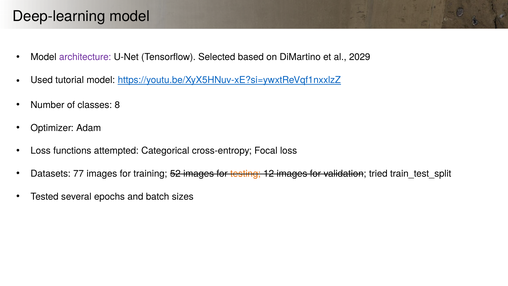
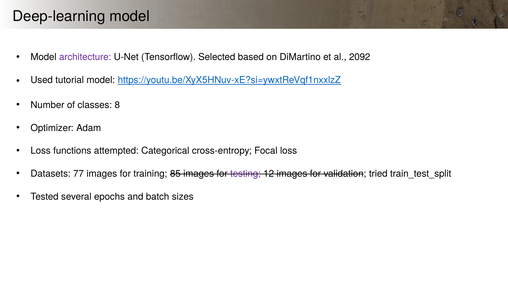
2029: 2029 -> 2092 (360, 57)
52: 52 -> 85 (175, 174)
testing colour: orange -> purple (245, 174)
